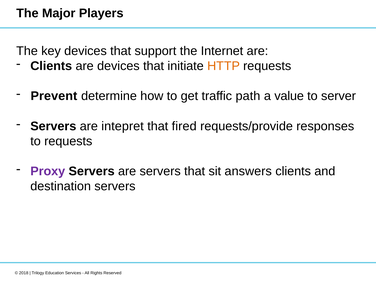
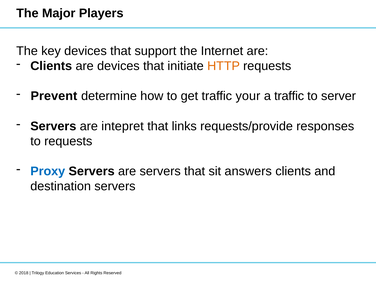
path: path -> your (248, 96)
a value: value -> traffic (289, 96)
fired: fired -> links (184, 126)
Proxy colour: purple -> blue (48, 171)
